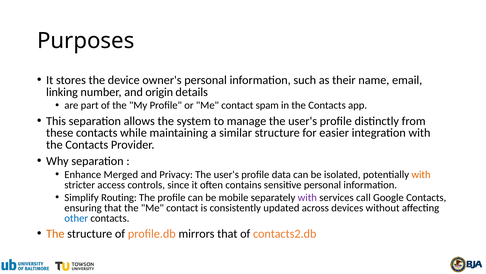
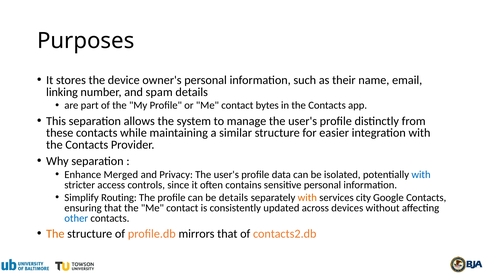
origin: origin -> spam (159, 92)
spam: spam -> bytes (267, 105)
with colour: orange -> blue (421, 174)
be mobile: mobile -> details (233, 197)
with colour: purple -> orange (307, 197)
call: call -> city (363, 197)
